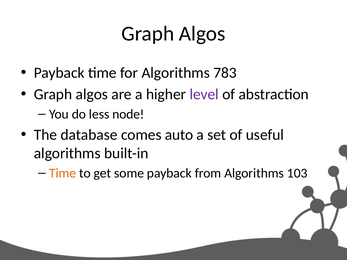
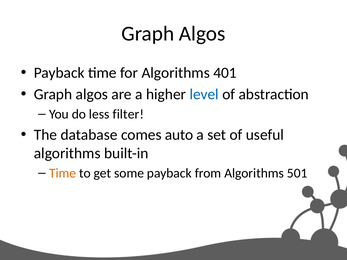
783: 783 -> 401 (225, 73)
level colour: purple -> blue (204, 94)
node: node -> filter (128, 114)
103: 103 -> 501 (297, 173)
